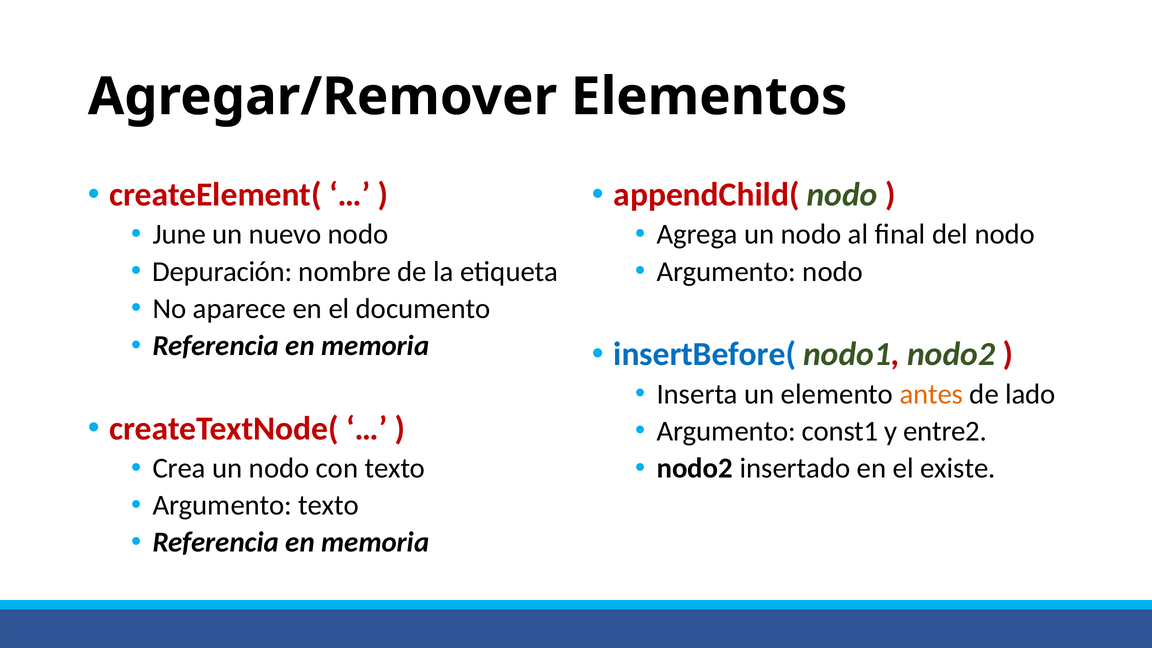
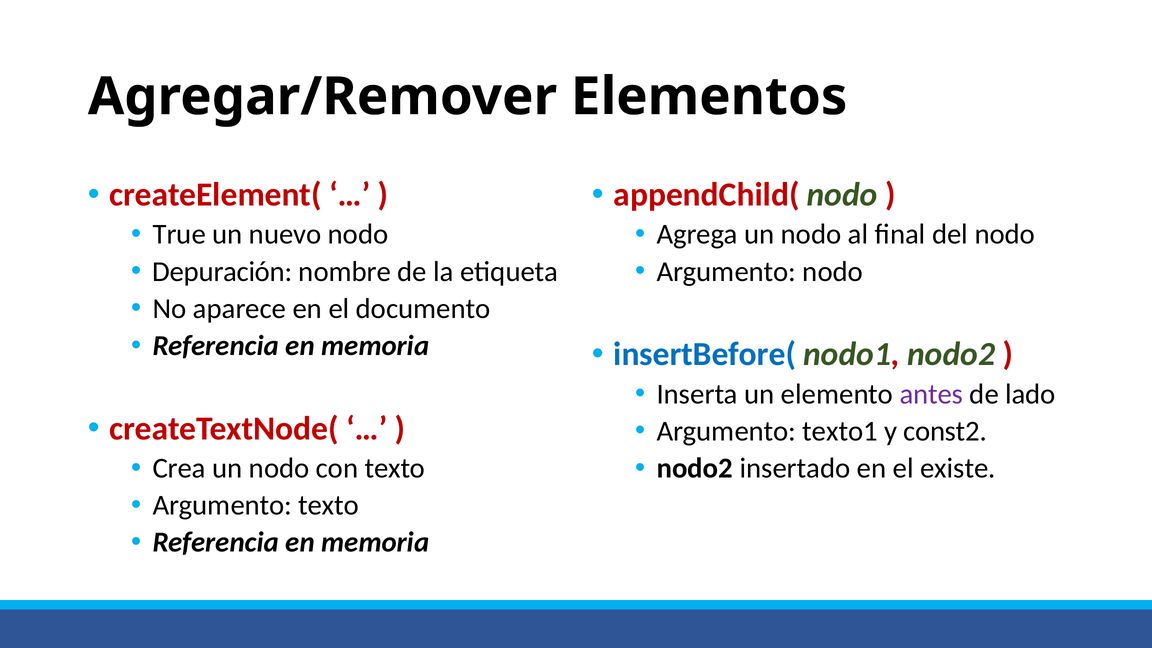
June: June -> True (179, 234)
antes colour: orange -> purple (931, 394)
const1: const1 -> texto1 (840, 431)
entre2: entre2 -> const2 (945, 431)
